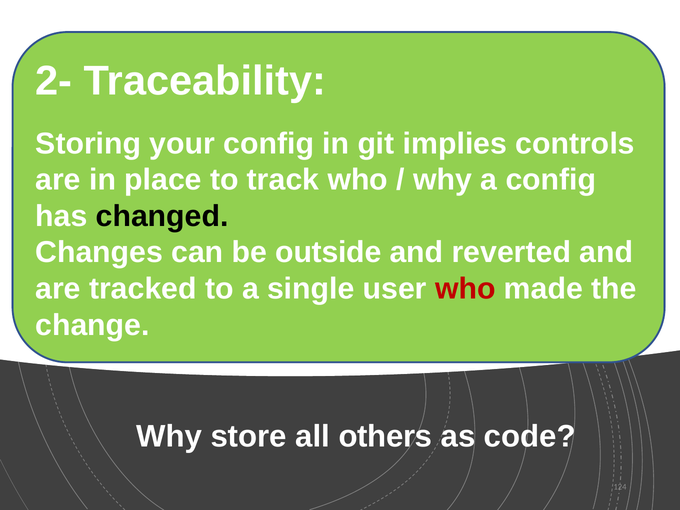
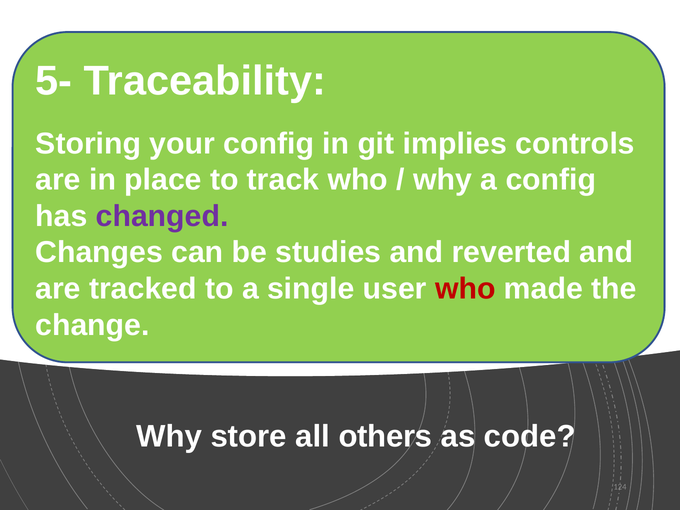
2-: 2- -> 5- (54, 81)
changed colour: black -> purple (162, 216)
outside: outside -> studies (328, 253)
